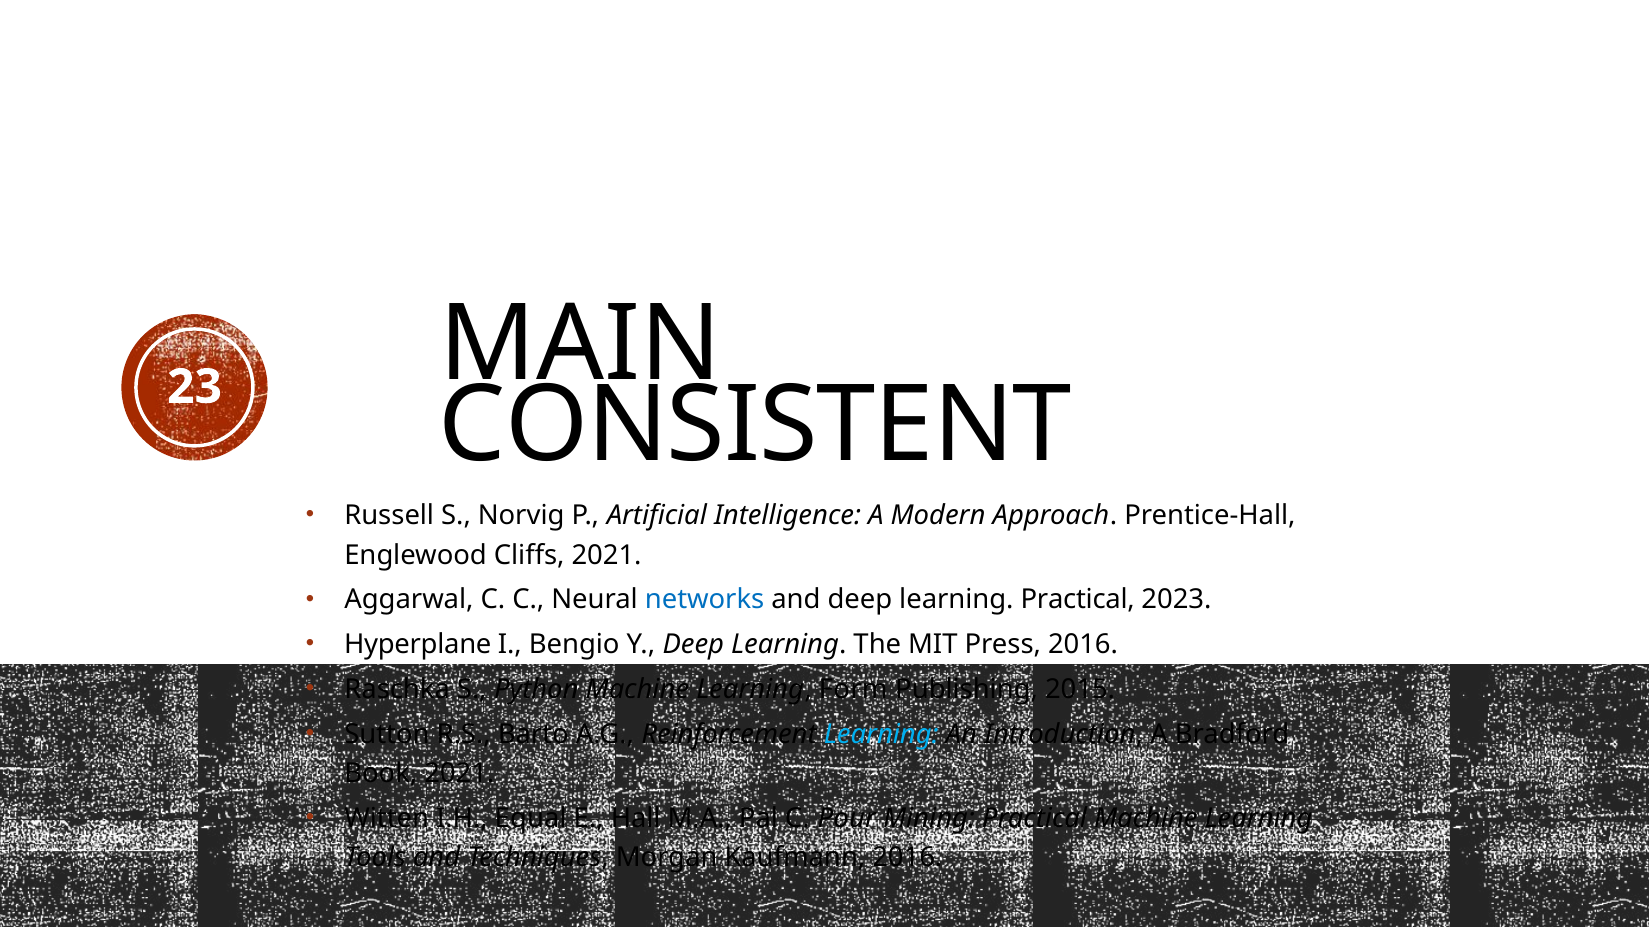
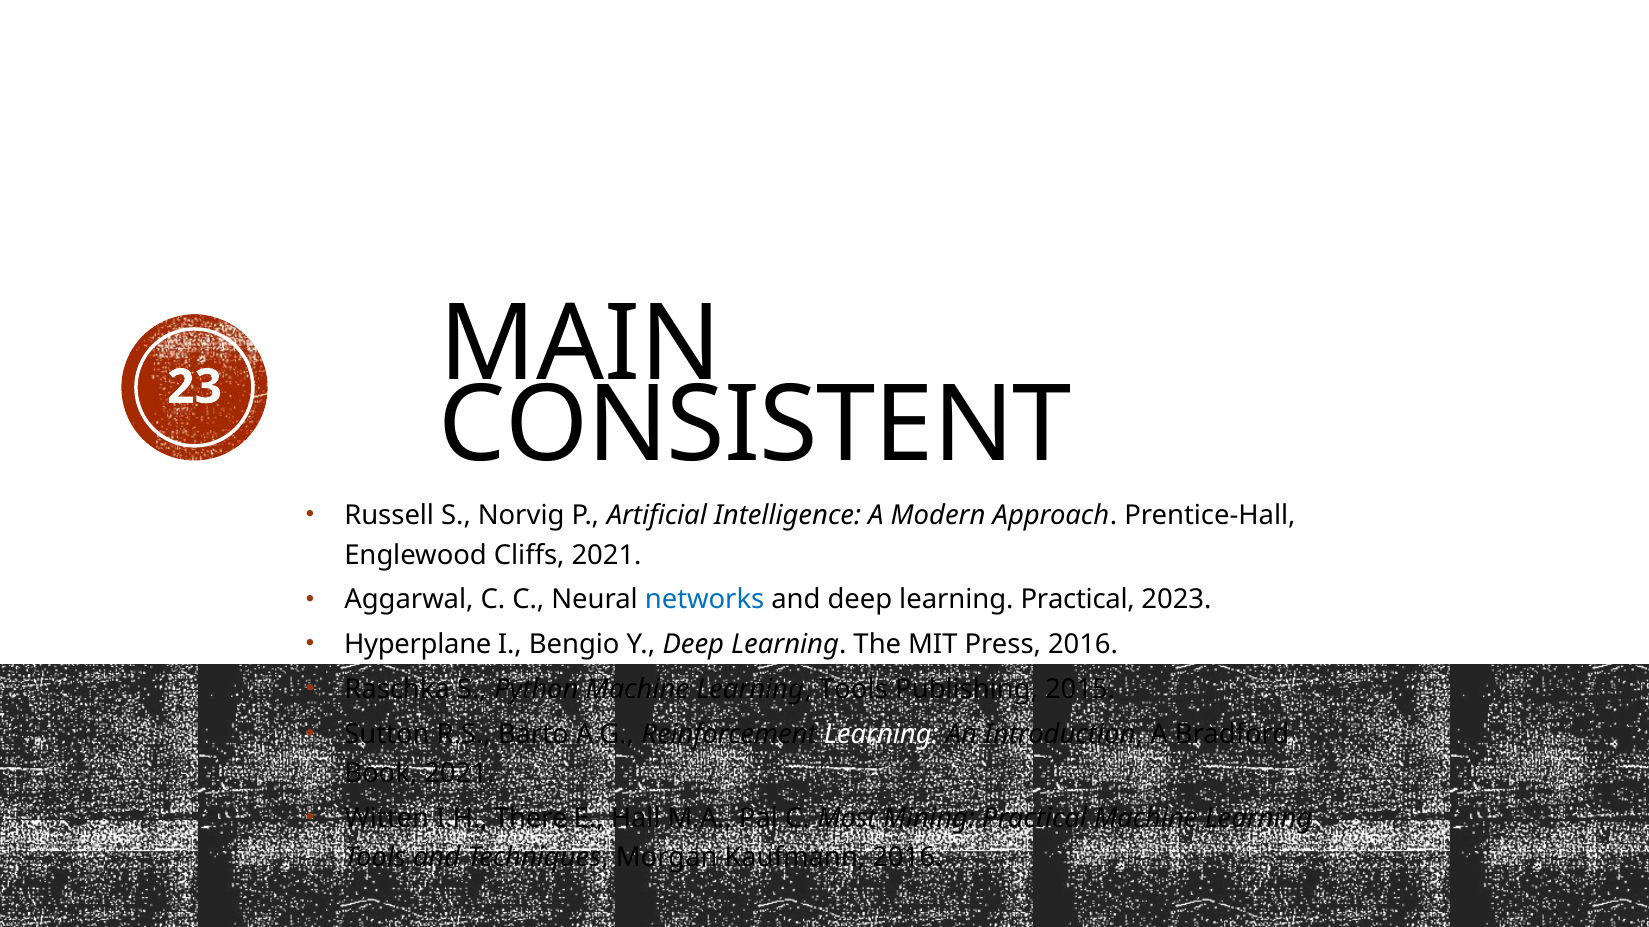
Python Machine Learning Form: Form -> Tools (853, 690)
Learning colour: light blue -> white (881, 734)
Equal: Equal -> There (531, 819)
Pour: Pour -> Most (847, 819)
